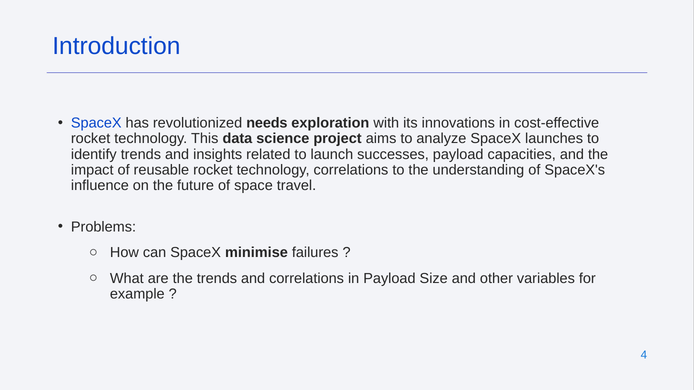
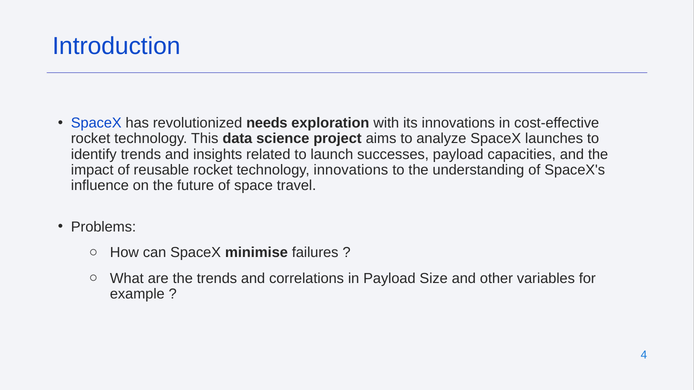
technology correlations: correlations -> innovations (351, 170)
